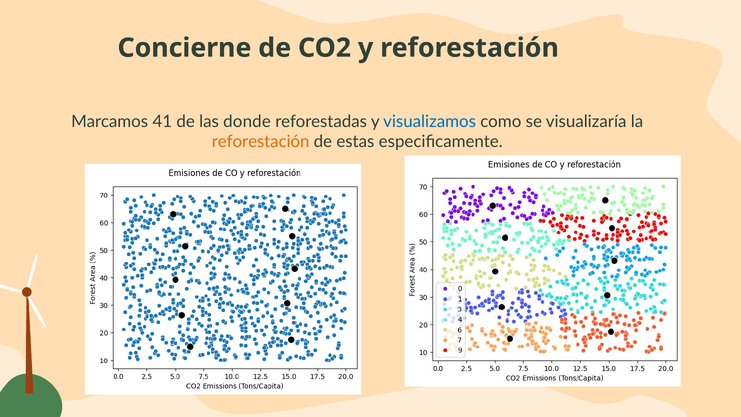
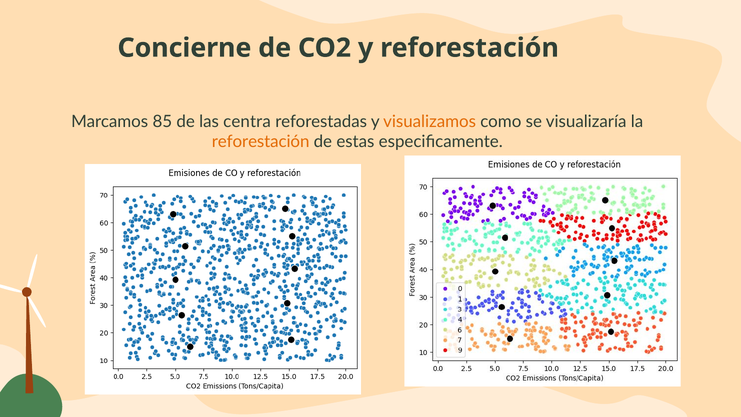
41: 41 -> 85 (162, 121)
donde: donde -> centra (247, 121)
visualizamos colour: blue -> orange (430, 121)
